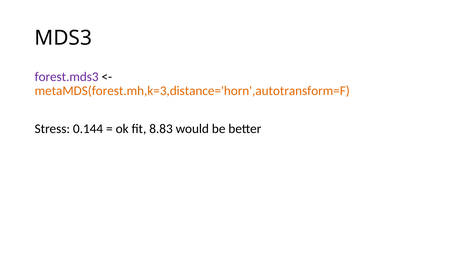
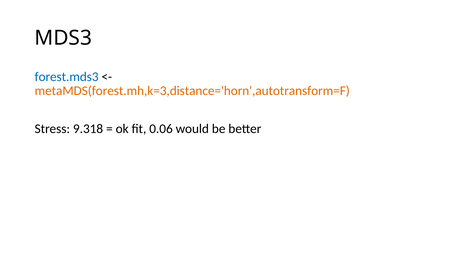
forest.mds3 colour: purple -> blue (67, 77)
0.144: 0.144 -> 9.318 (88, 129)
8.83: 8.83 -> 0.06 (161, 129)
